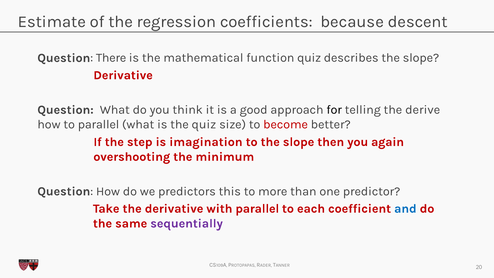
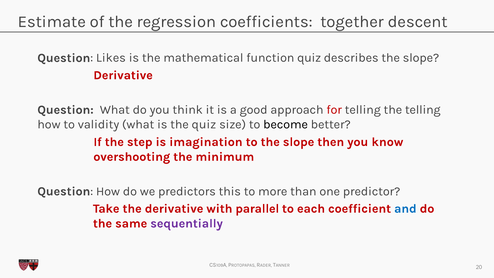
because: because -> together (352, 22)
There: There -> Likes (111, 58)
for colour: black -> red (334, 110)
the derive: derive -> telling (423, 110)
to parallel: parallel -> validity (98, 125)
become colour: red -> black (286, 125)
again: again -> know (387, 142)
